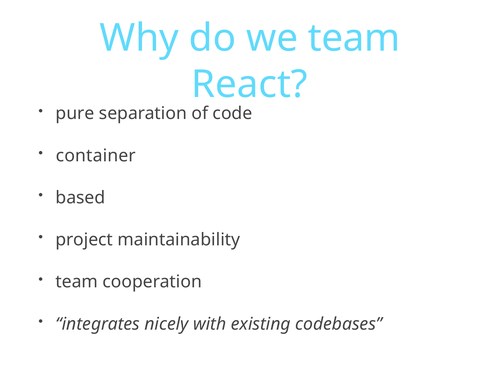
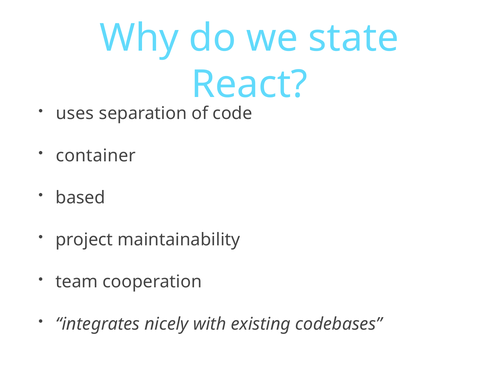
we team: team -> state (354, 38)
pure: pure -> uses (75, 114)
